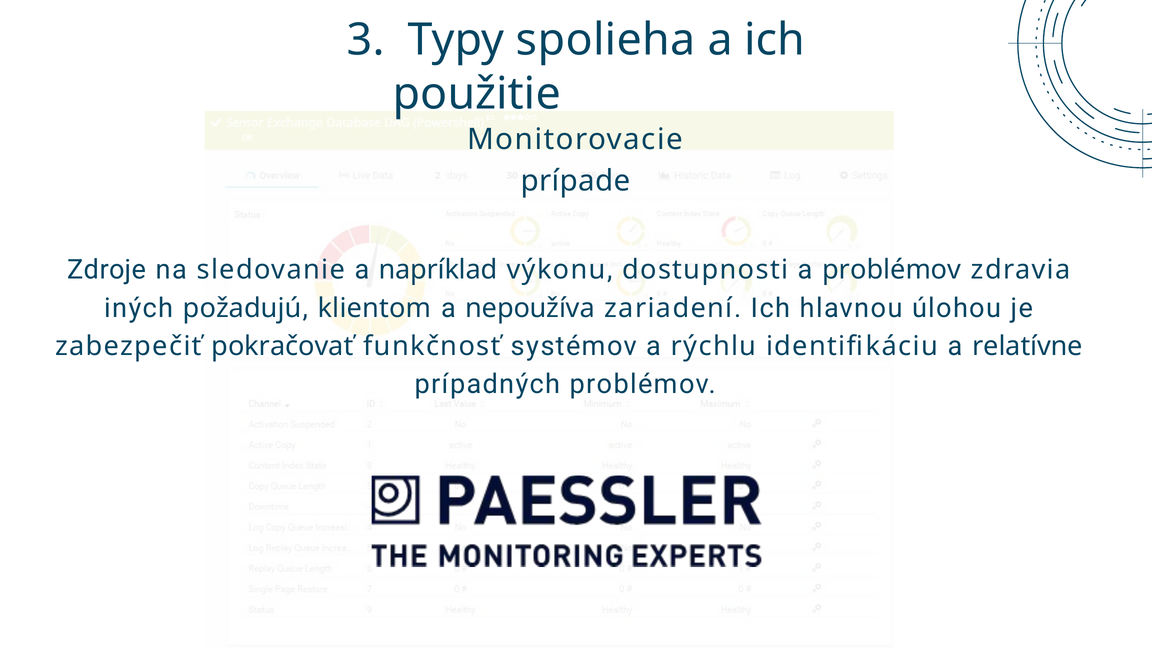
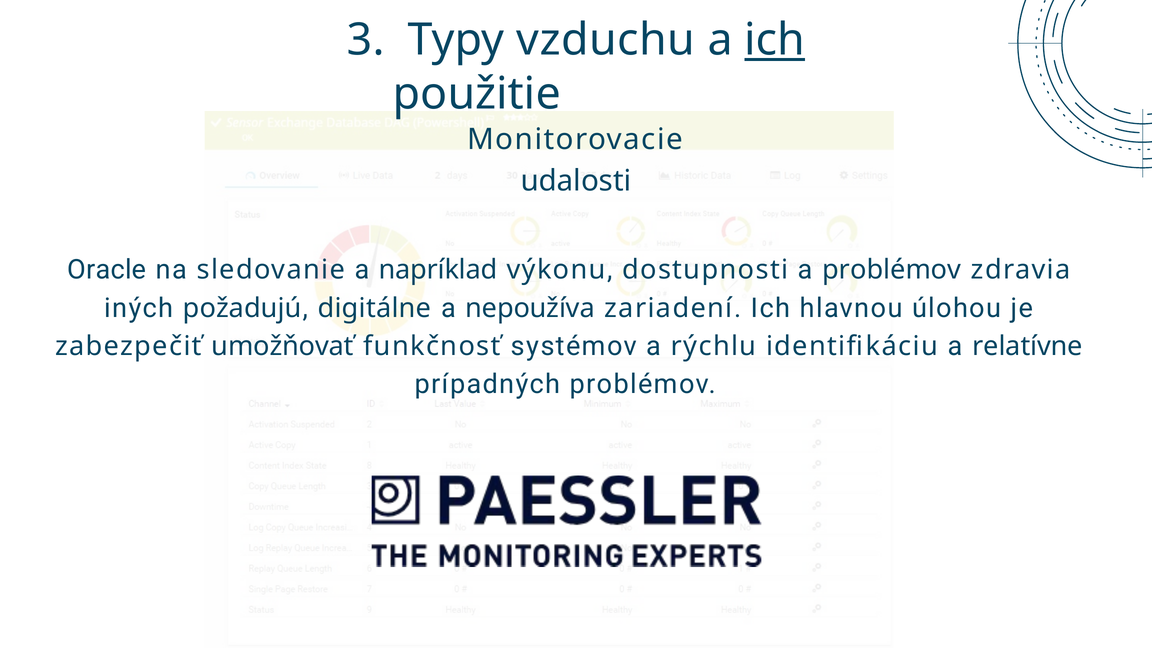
spolieha: spolieha -> vzduchu (606, 40)
ich underline: none -> present (775, 40)
prípade: prípade -> udalosti (576, 181)
Zdroje: Zdroje -> Oracle (107, 270)
klientom: klientom -> digitálne (374, 308)
pokračovať: pokračovať -> umožňovať (283, 346)
